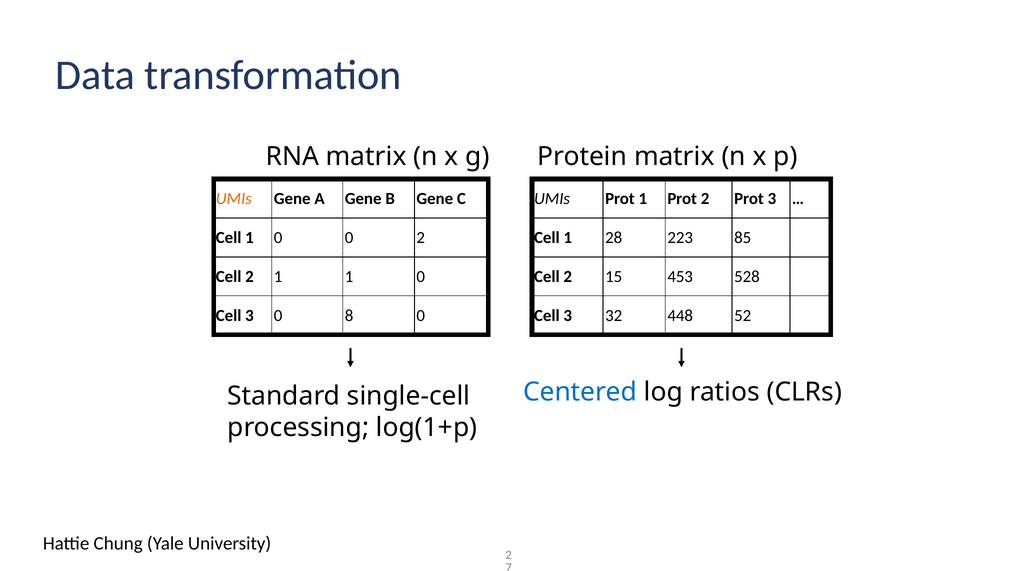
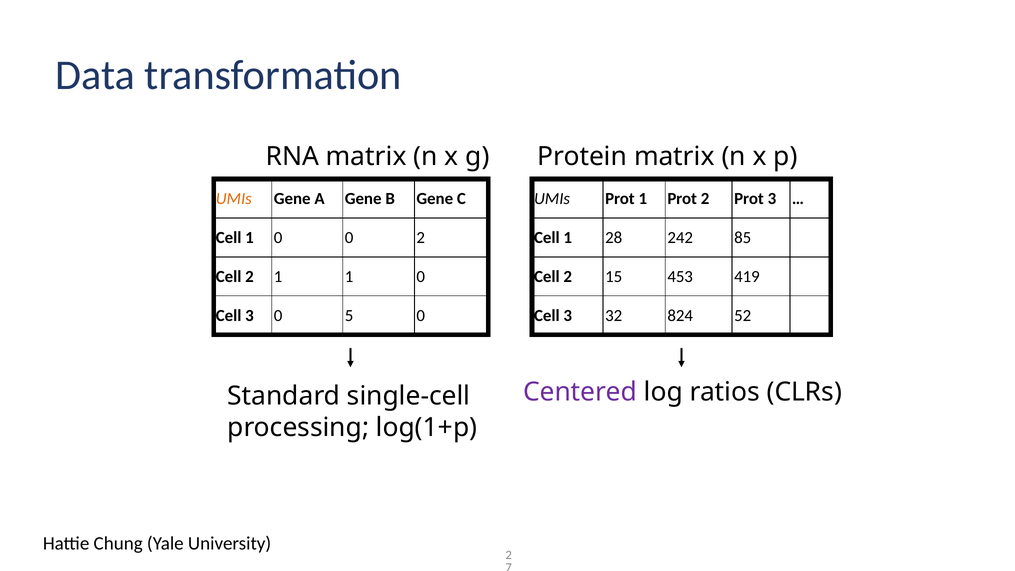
223: 223 -> 242 (680, 238)
528: 528 -> 419 (747, 277)
8: 8 -> 5 (349, 315)
448: 448 -> 824 (680, 315)
Centered colour: blue -> purple (580, 392)
